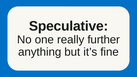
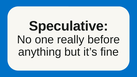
further: further -> before (104, 40)
